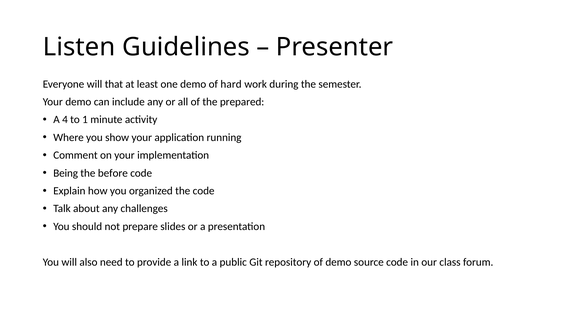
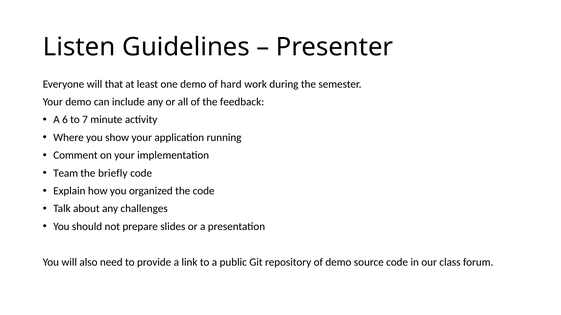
prepared: prepared -> feedback (242, 102)
4: 4 -> 6 (65, 120)
1: 1 -> 7 (85, 120)
Being: Being -> Team (66, 173)
before: before -> briefly (113, 173)
